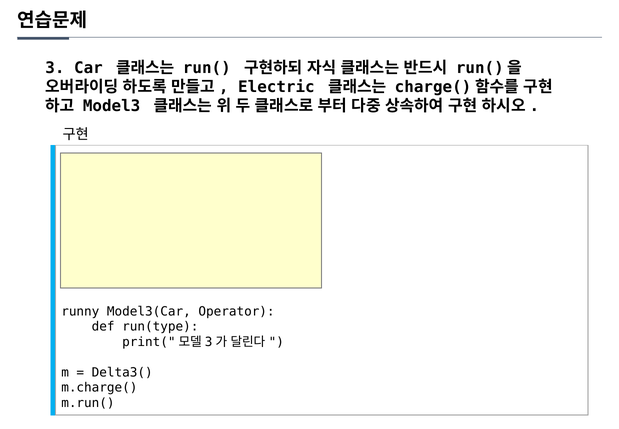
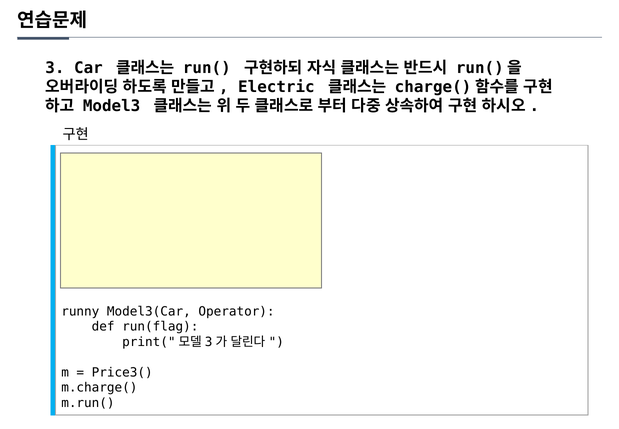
run(type: run(type -> run(flag (160, 326)
Delta3(: Delta3( -> Price3( (122, 372)
